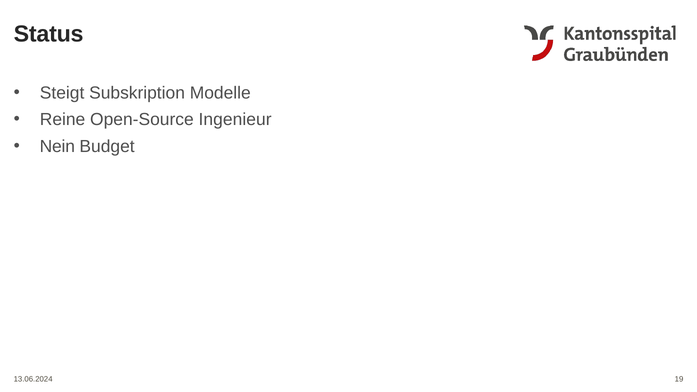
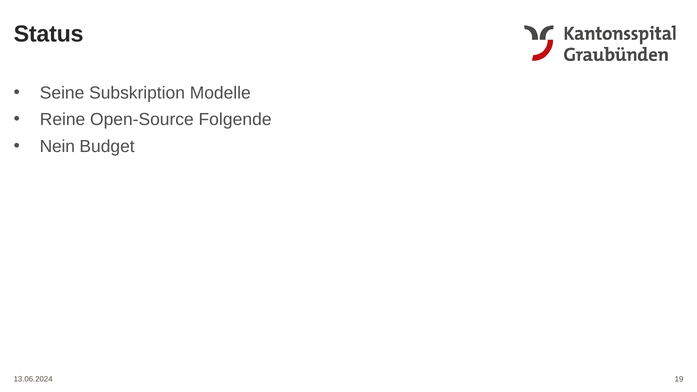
Steigt: Steigt -> Seine (62, 93)
Ingenieur: Ingenieur -> Folgende (235, 120)
